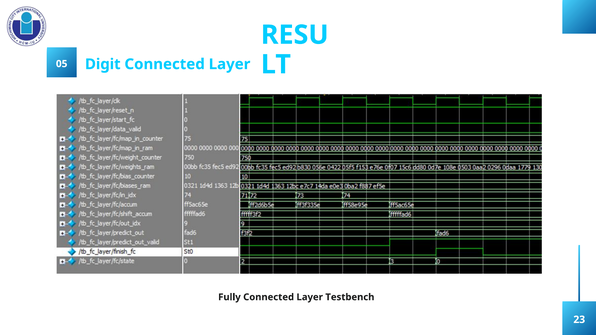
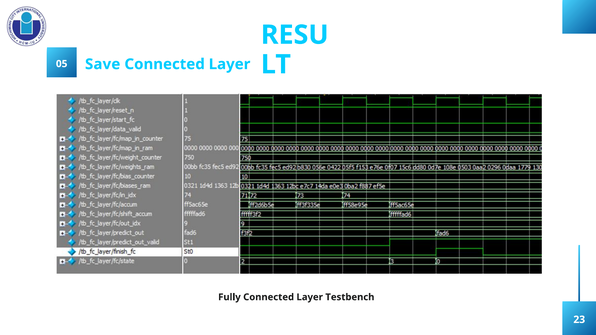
Digit: Digit -> Save (103, 64)
